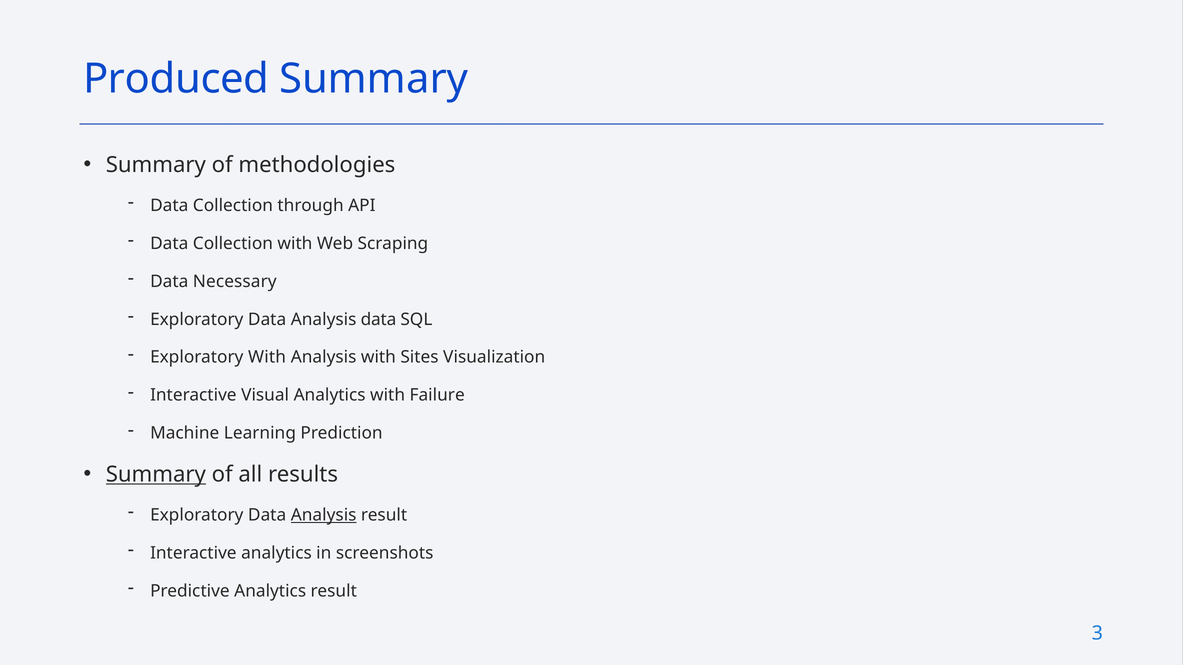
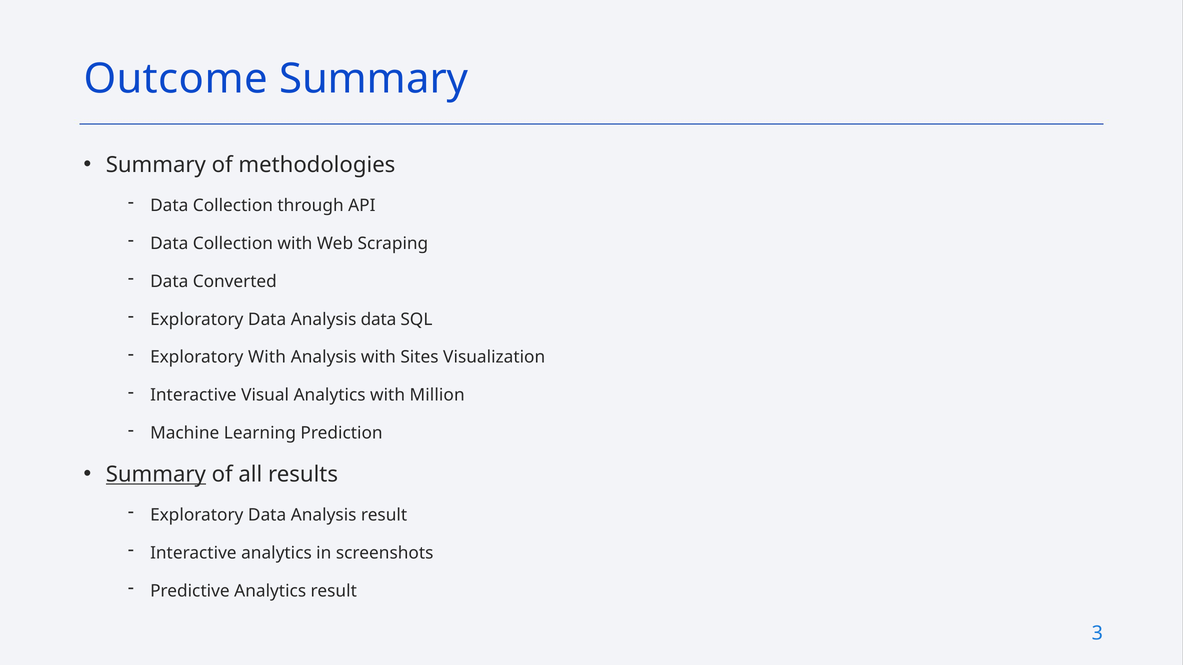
Produced: Produced -> Outcome (176, 79)
Necessary: Necessary -> Converted (235, 282)
Failure: Failure -> Million (437, 395)
Analysis underline: present -> none (324, 515)
